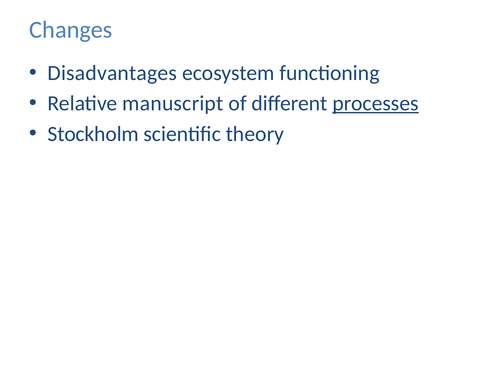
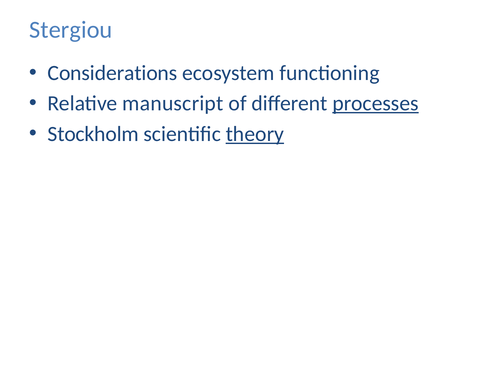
Changes: Changes -> Stergiou (71, 30)
Disadvantages: Disadvantages -> Considerations (112, 73)
theory underline: none -> present (255, 134)
